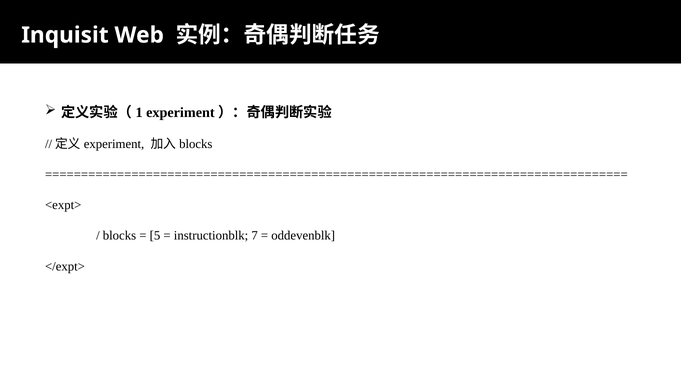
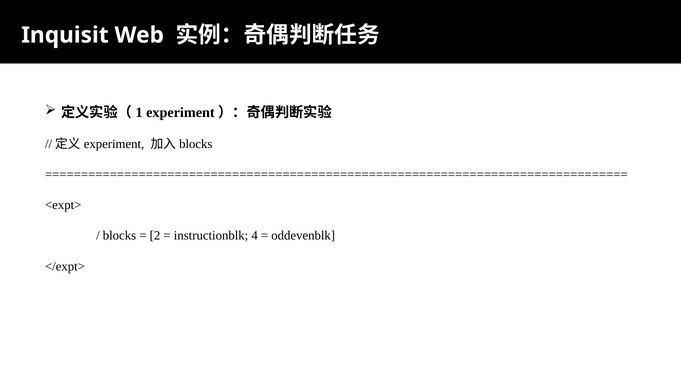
5: 5 -> 2 (155, 236)
7: 7 -> 4 (255, 236)
